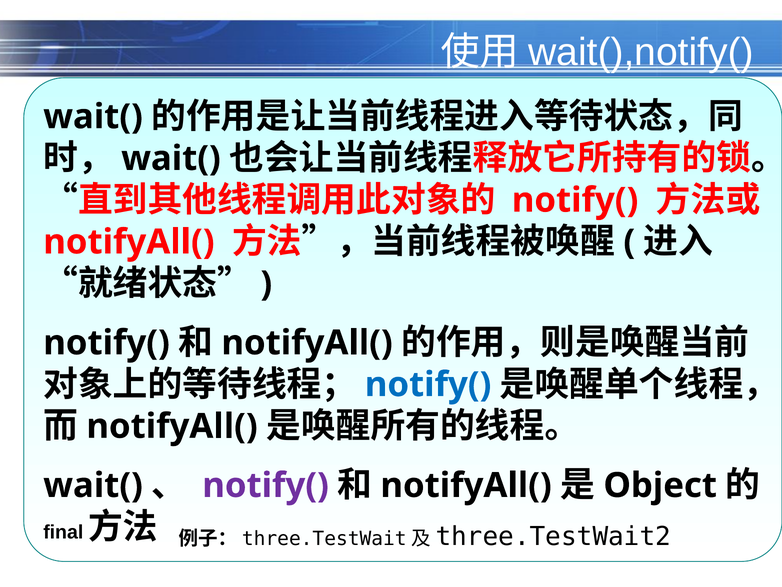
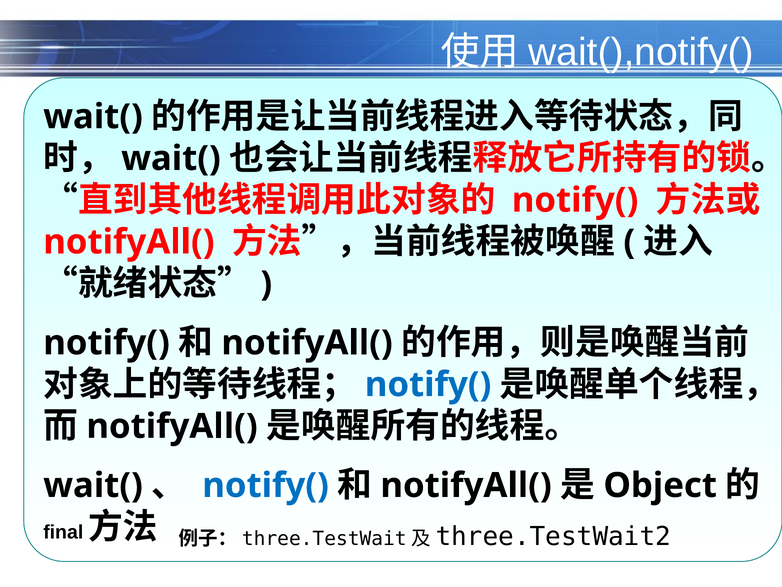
notify( colour: purple -> blue (266, 485)
